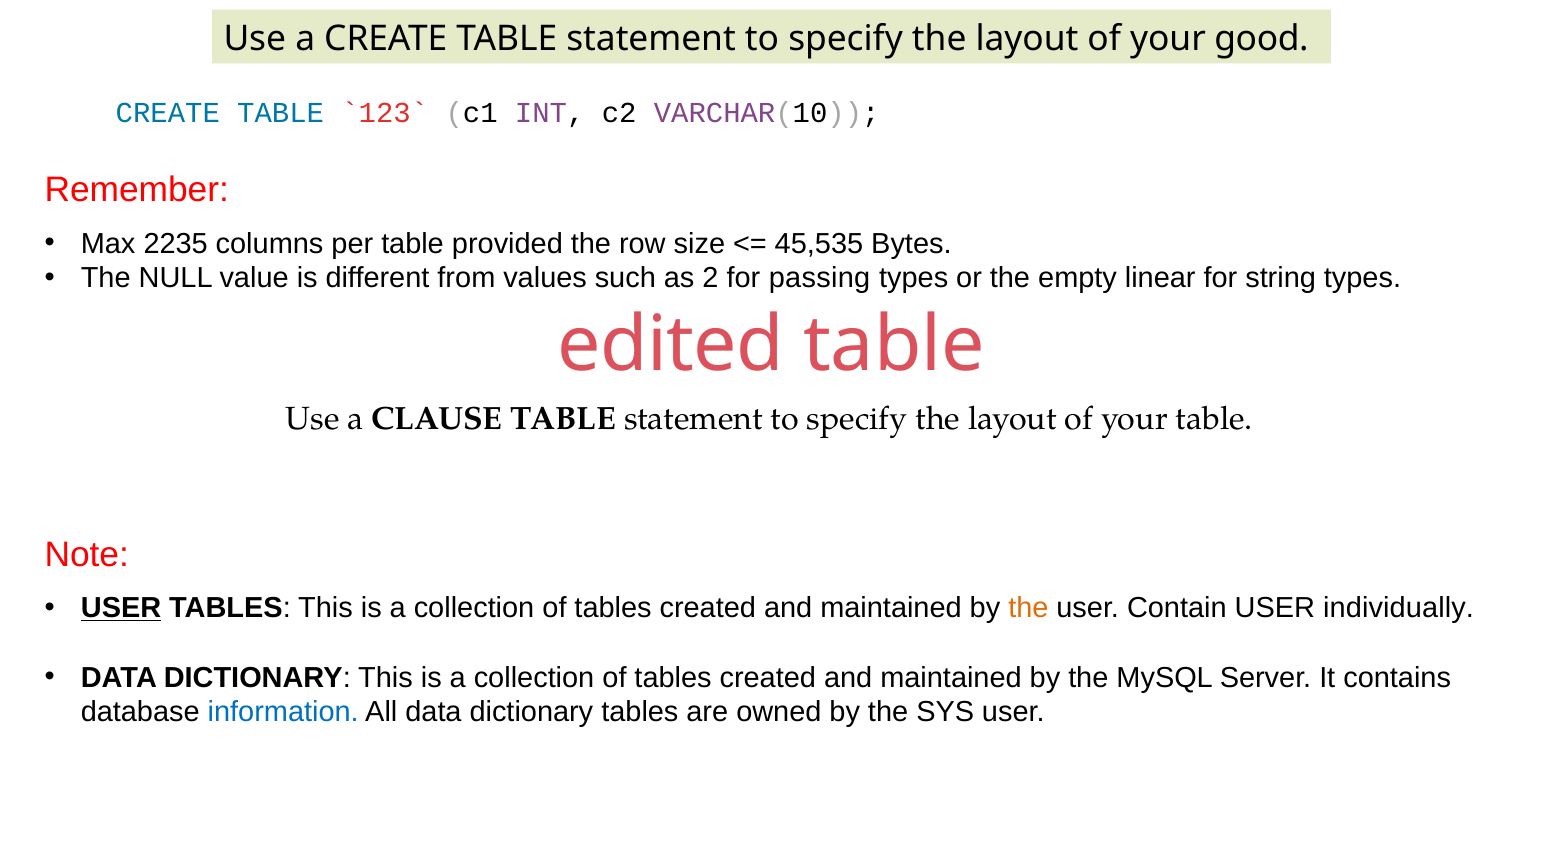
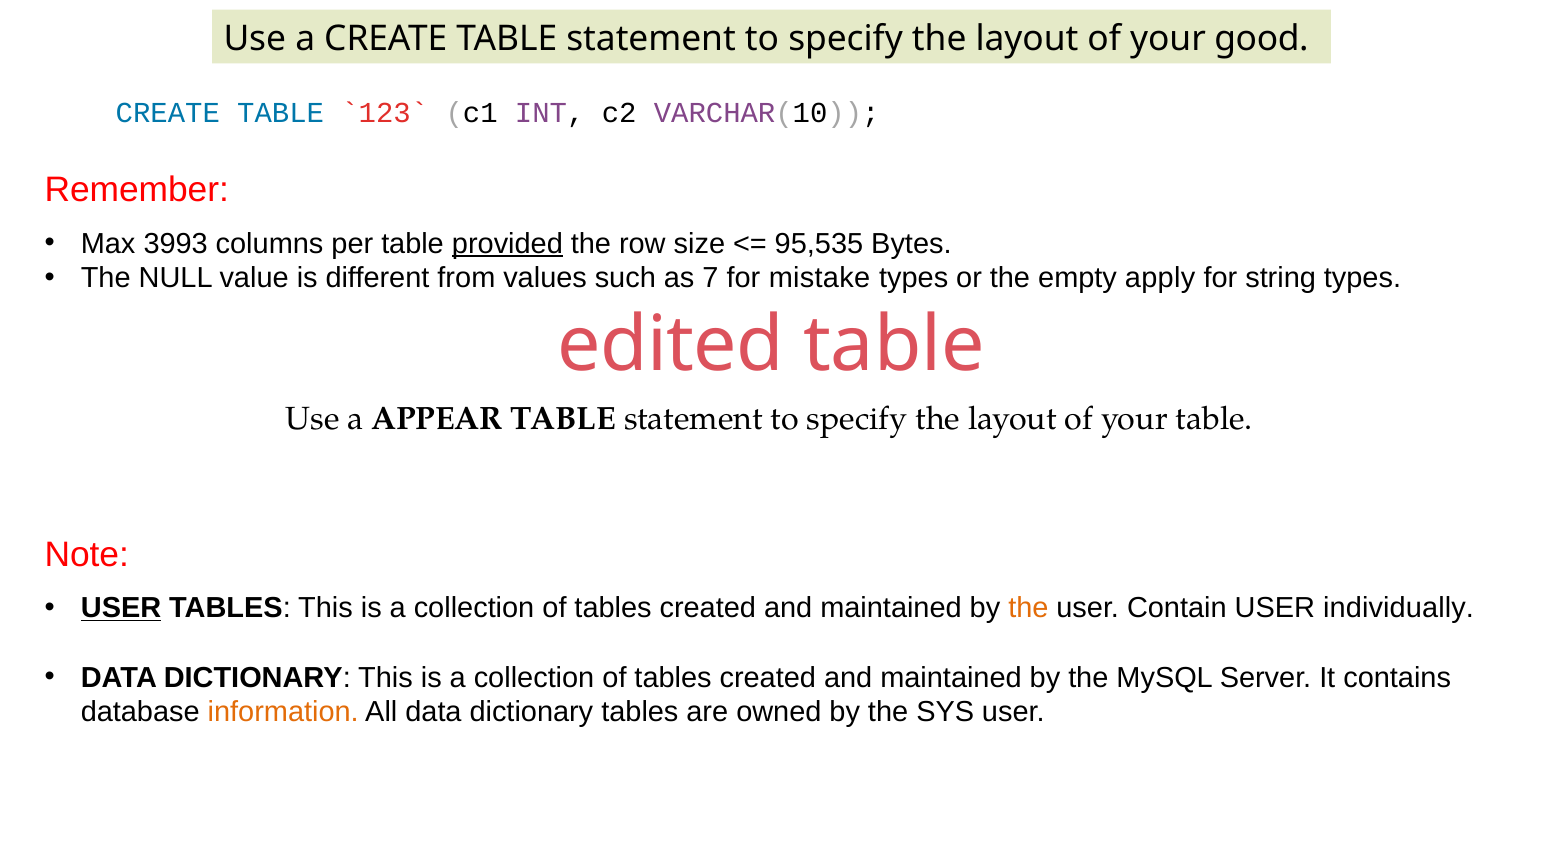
2235: 2235 -> 3993 (176, 243)
provided underline: none -> present (507, 243)
45,535: 45,535 -> 95,535 (819, 243)
2: 2 -> 7 (710, 278)
passing: passing -> mistake (820, 278)
linear: linear -> apply (1160, 278)
CLAUSE: CLAUSE -> APPEAR (437, 419)
information colour: blue -> orange (283, 712)
